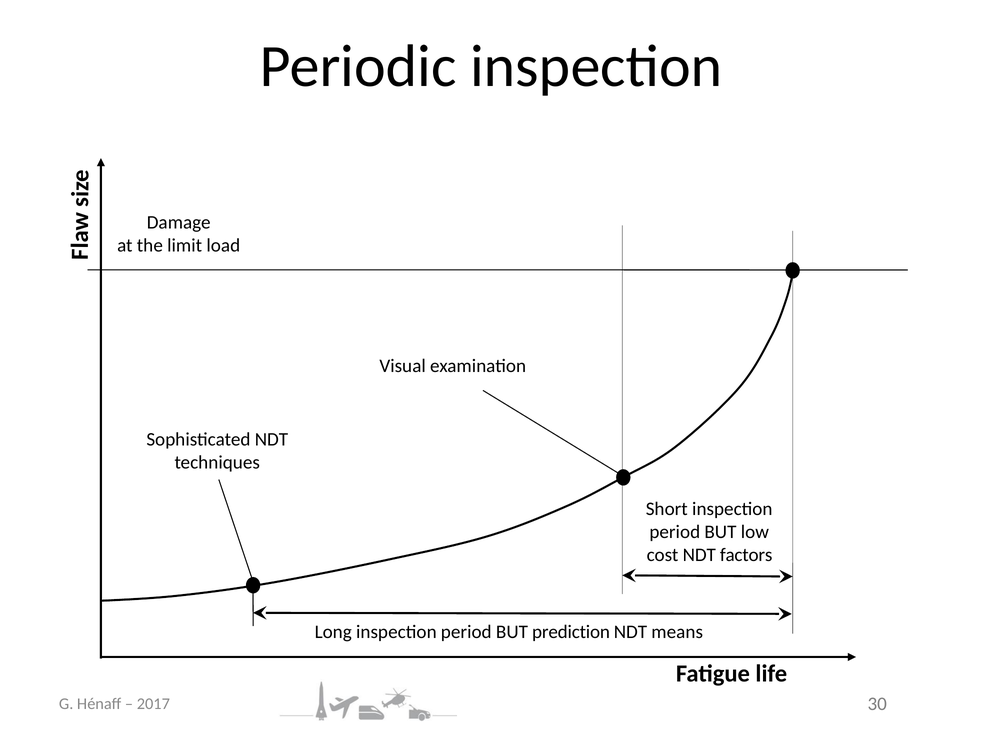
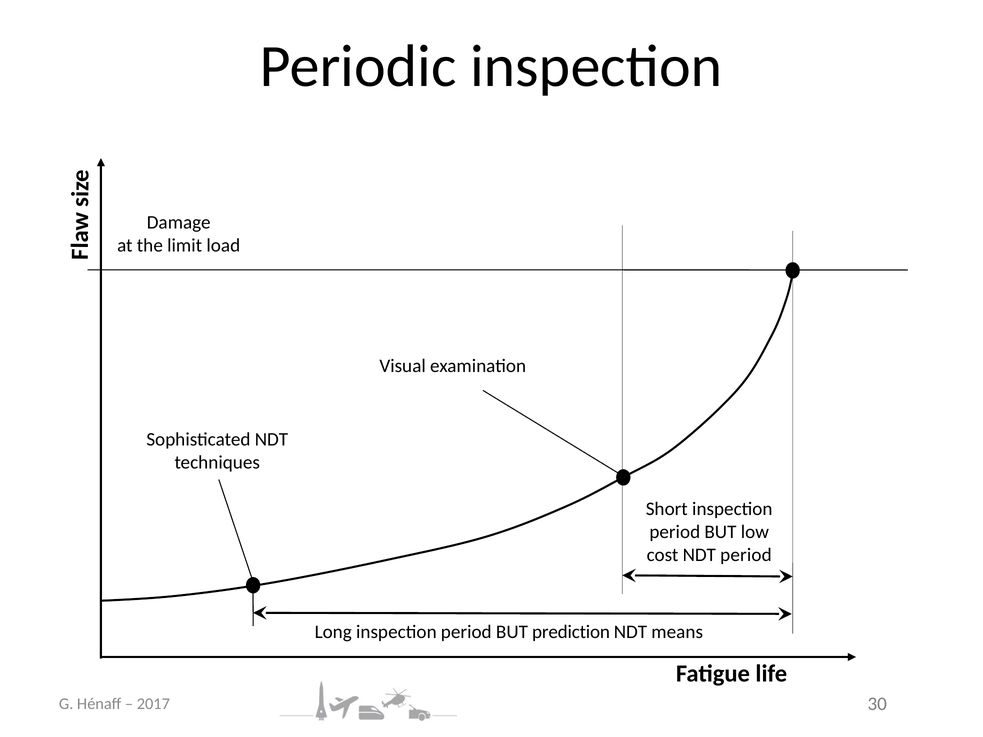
NDT factors: factors -> period (746, 555)
